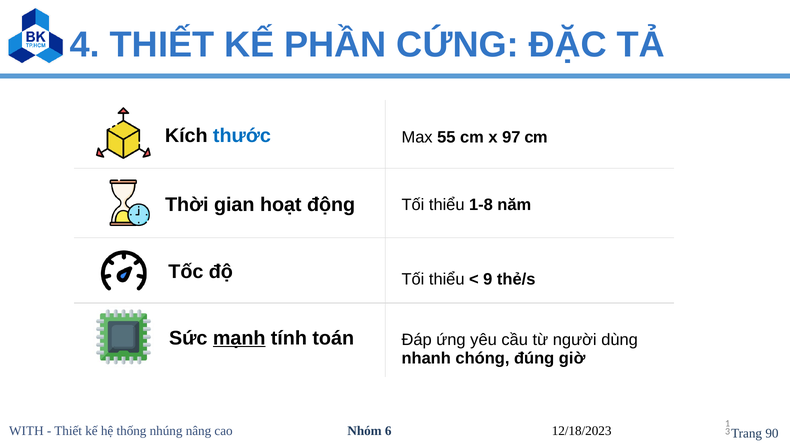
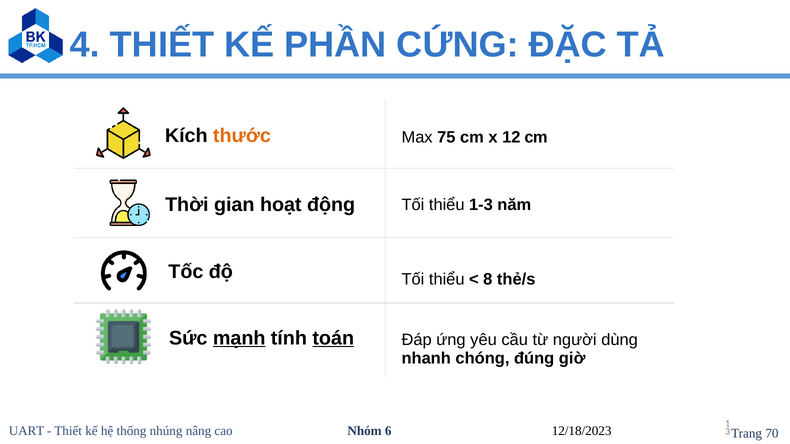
thước colour: blue -> orange (242, 136)
55: 55 -> 75 (446, 138)
97: 97 -> 12 (511, 138)
1-8: 1-8 -> 1-3 (481, 205)
9: 9 -> 8 (488, 280)
toán underline: none -> present (333, 338)
WITH: WITH -> UART (26, 431)
90: 90 -> 70 (772, 434)
